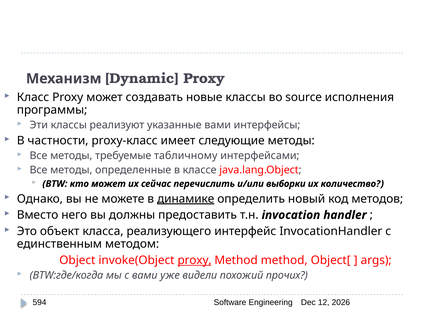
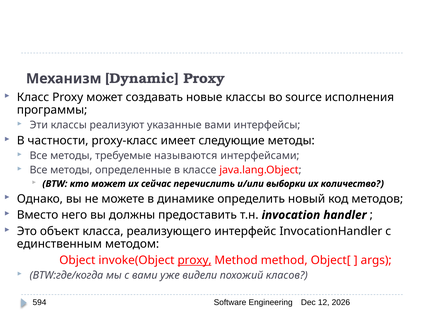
табличному: табличному -> называются (186, 156)
динамике underline: present -> none (186, 199)
прочих: прочих -> класов (287, 275)
